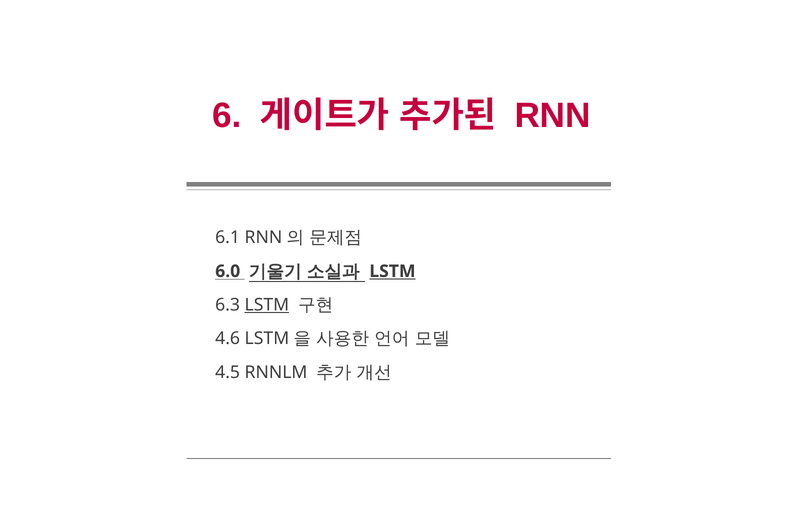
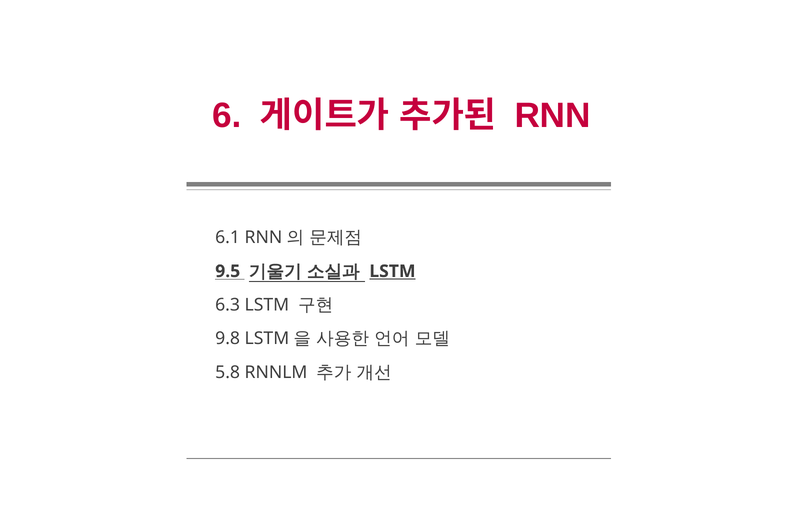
6.0: 6.0 -> 9.5 (228, 271)
LSTM underline: present -> none (267, 305)
4.6: 4.6 -> 9.8 (228, 339)
4.5: 4.5 -> 5.8 (228, 372)
